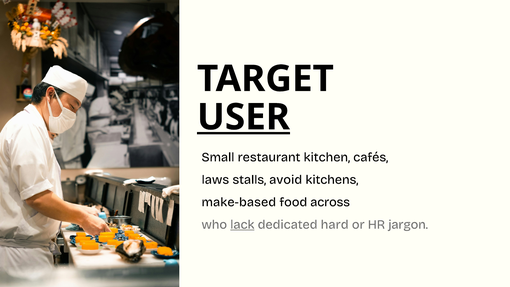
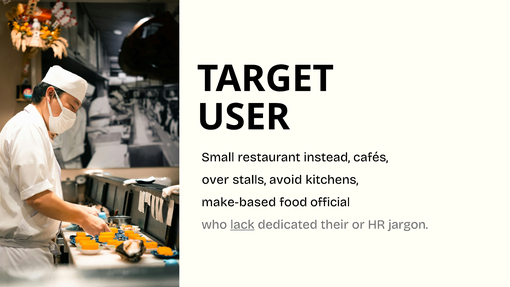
USER underline: present -> none (243, 117)
kitchen: kitchen -> instead (327, 157)
laws: laws -> over (215, 180)
across: across -> official (330, 202)
hard: hard -> their (335, 224)
